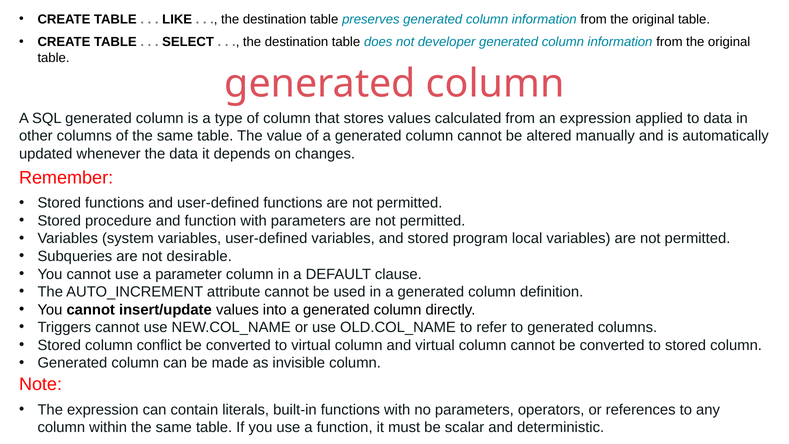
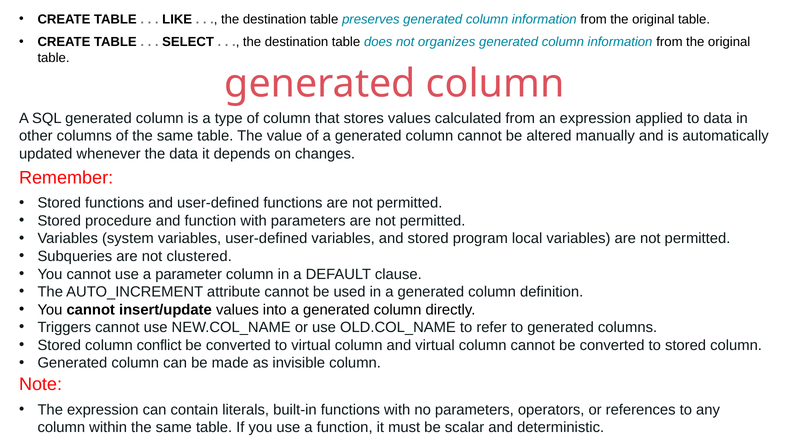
developer: developer -> organizes (447, 42)
desirable: desirable -> clustered (199, 256)
